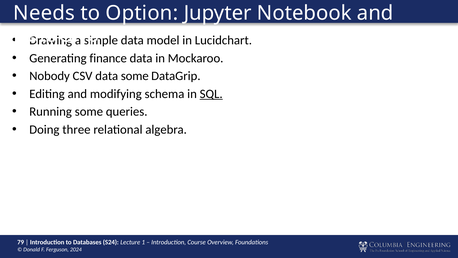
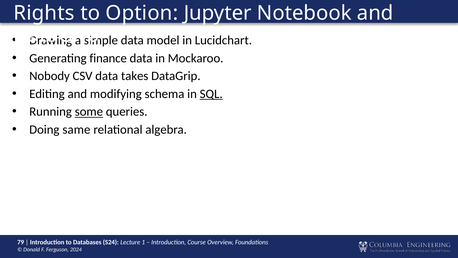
Needs: Needs -> Rights (44, 13)
data some: some -> takes (135, 76)
some underline: none -> present (89, 112)
three: three -> same (76, 129)
